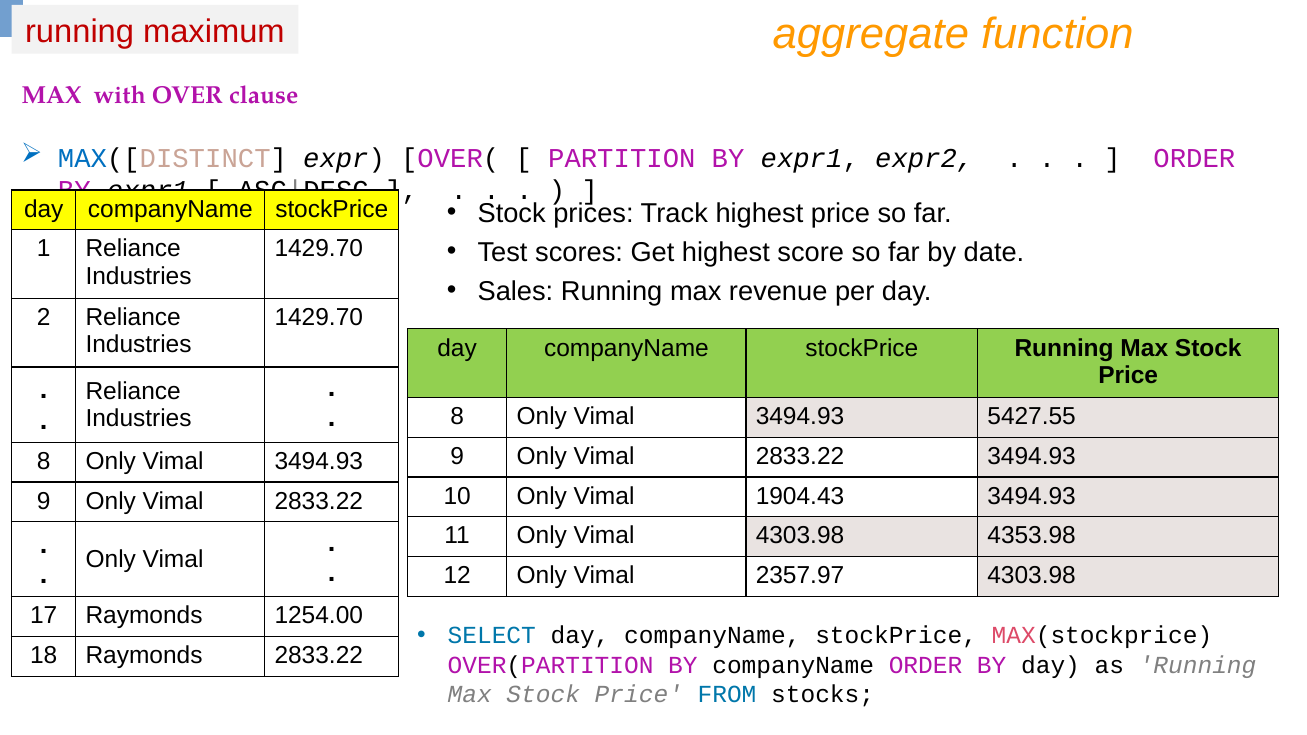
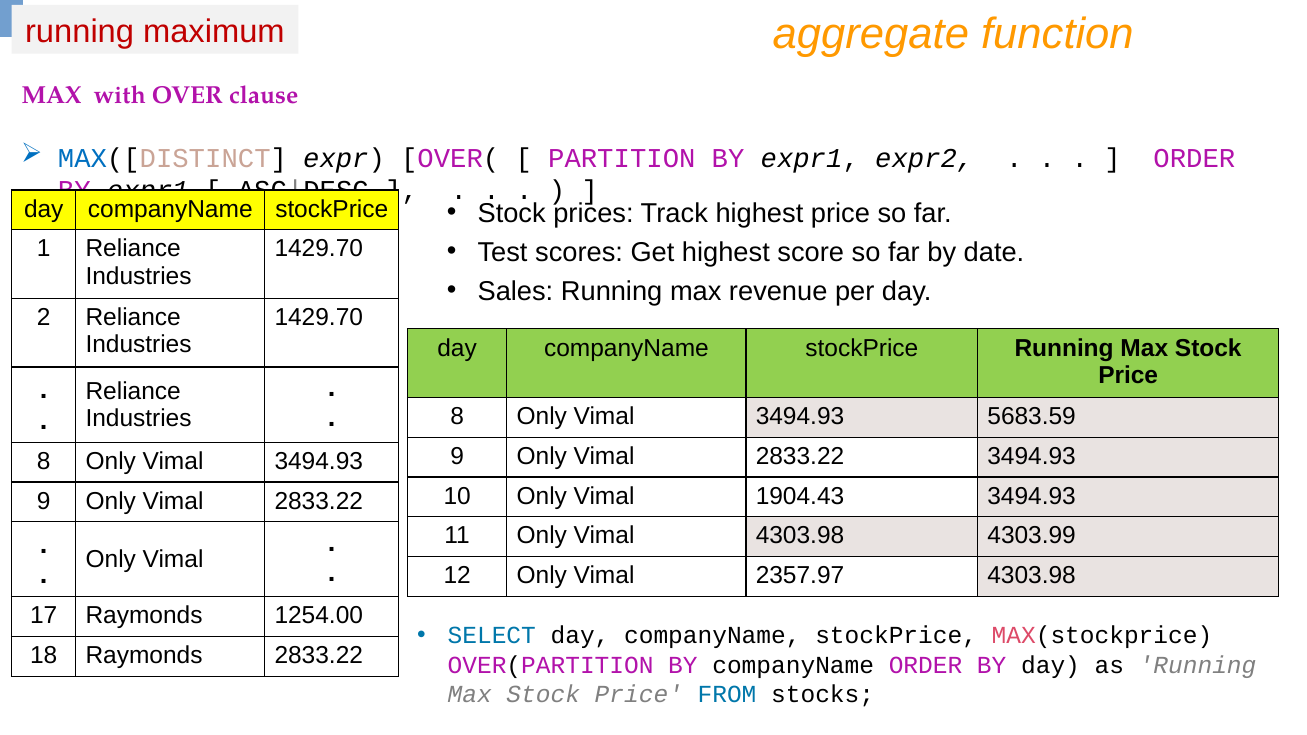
5427.55: 5427.55 -> 5683.59 (1032, 417)
4353.98: 4353.98 -> 4303.99 (1032, 536)
